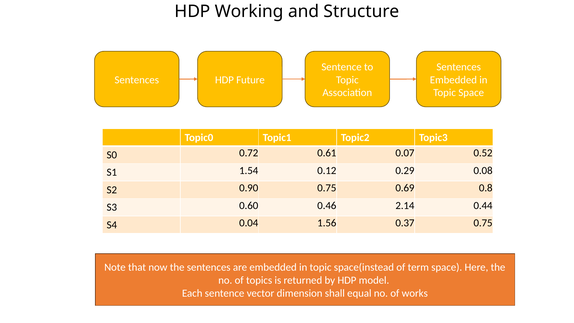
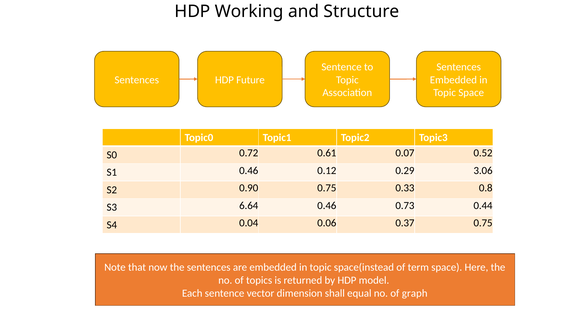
S1 1.54: 1.54 -> 0.46 (249, 170)
0.08: 0.08 -> 3.06 (483, 170)
0.69: 0.69 -> 0.33 (405, 188)
0.60: 0.60 -> 6.64 (249, 205)
2.14: 2.14 -> 0.73 (405, 205)
1.56: 1.56 -> 0.06 (327, 223)
works: works -> graph (415, 293)
